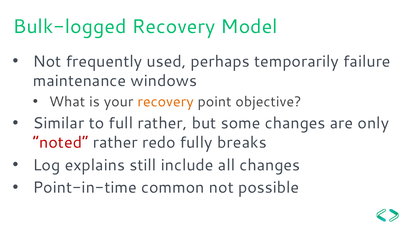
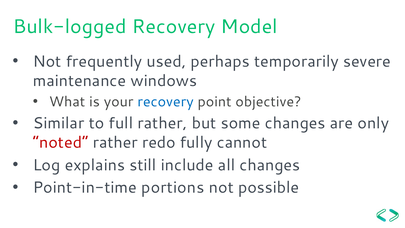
failure: failure -> severe (367, 61)
recovery colour: orange -> blue (166, 102)
breaks: breaks -> cannot (242, 142)
common: common -> portions (173, 187)
